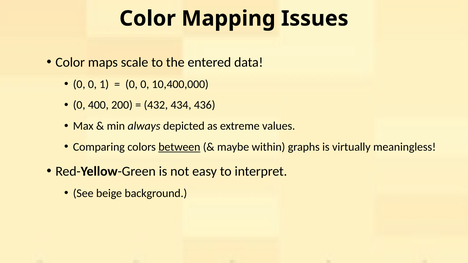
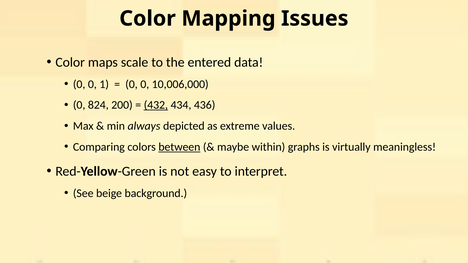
10,400,000: 10,400,000 -> 10,006,000 (180, 84)
400: 400 -> 824 (98, 105)
432 underline: none -> present (156, 105)
